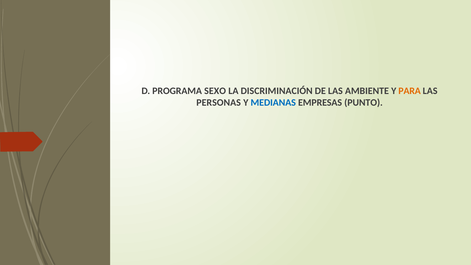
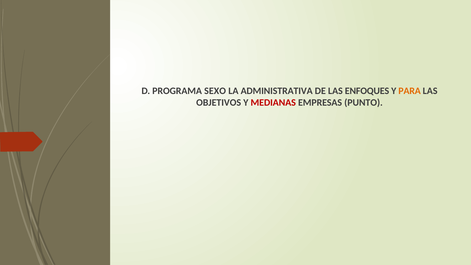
DISCRIMINACIÓN: DISCRIMINACIÓN -> ADMINISTRATIVA (277, 91)
AMBIENTE: AMBIENTE -> ENFOQUES (367, 91)
PERSONAS: PERSONAS -> OBJETIVOS (219, 103)
MEDIANAS colour: blue -> red (273, 103)
